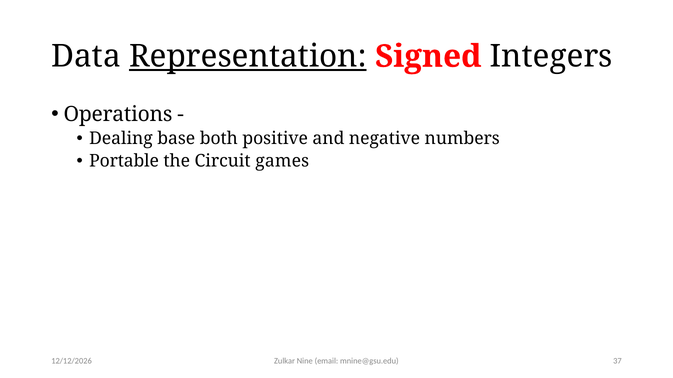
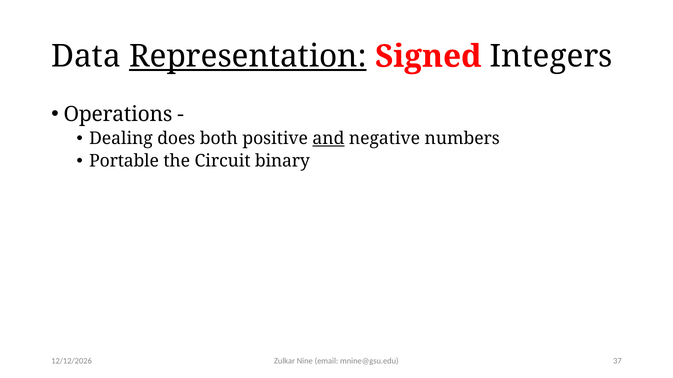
base: base -> does (176, 139)
and underline: none -> present (328, 139)
games: games -> binary (282, 161)
